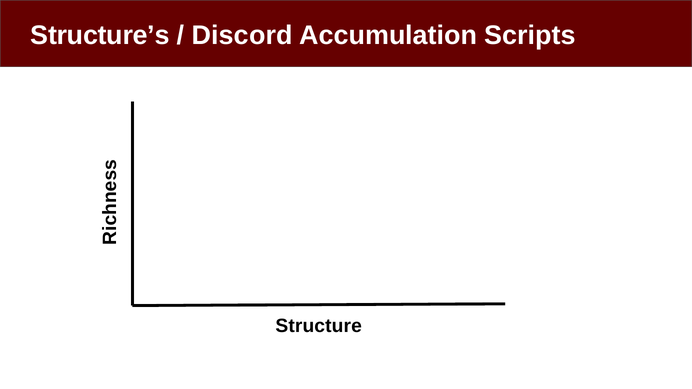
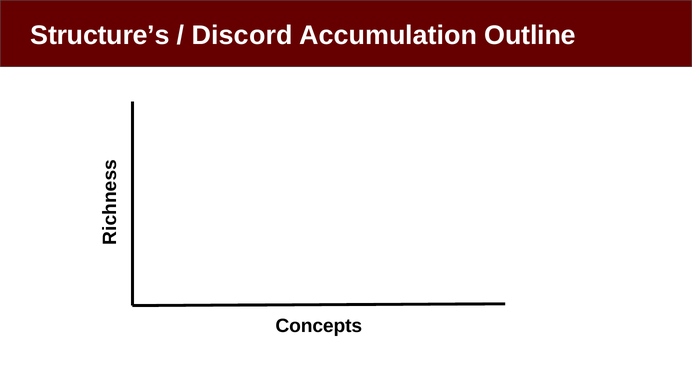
Scripts: Scripts -> Outline (530, 36)
Structure: Structure -> Concepts (319, 326)
